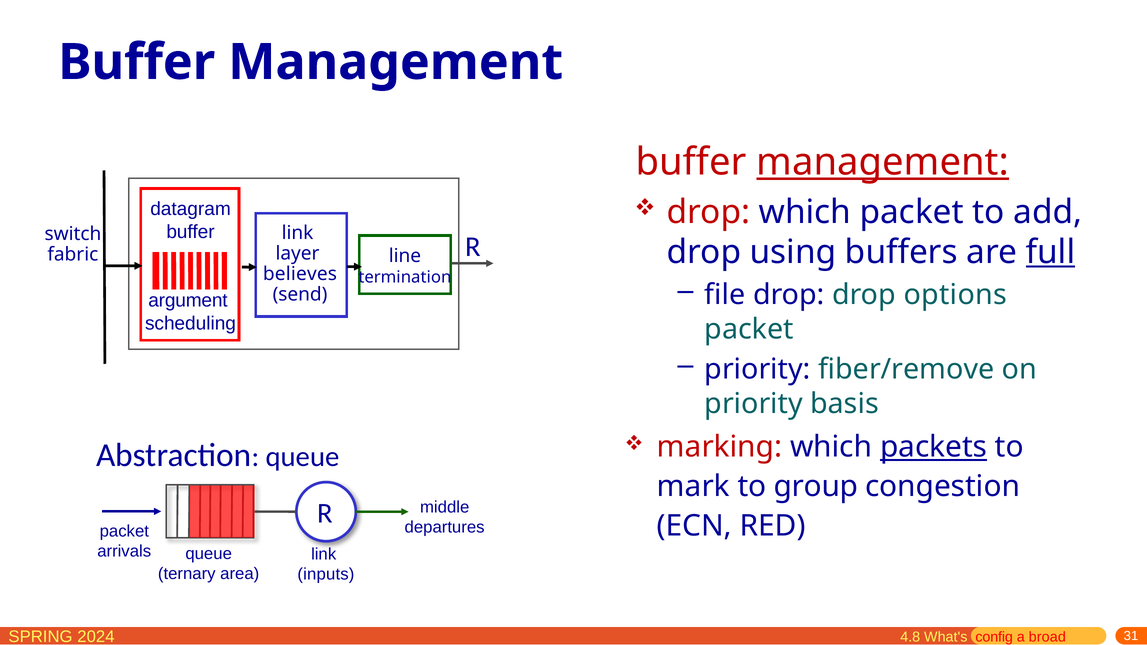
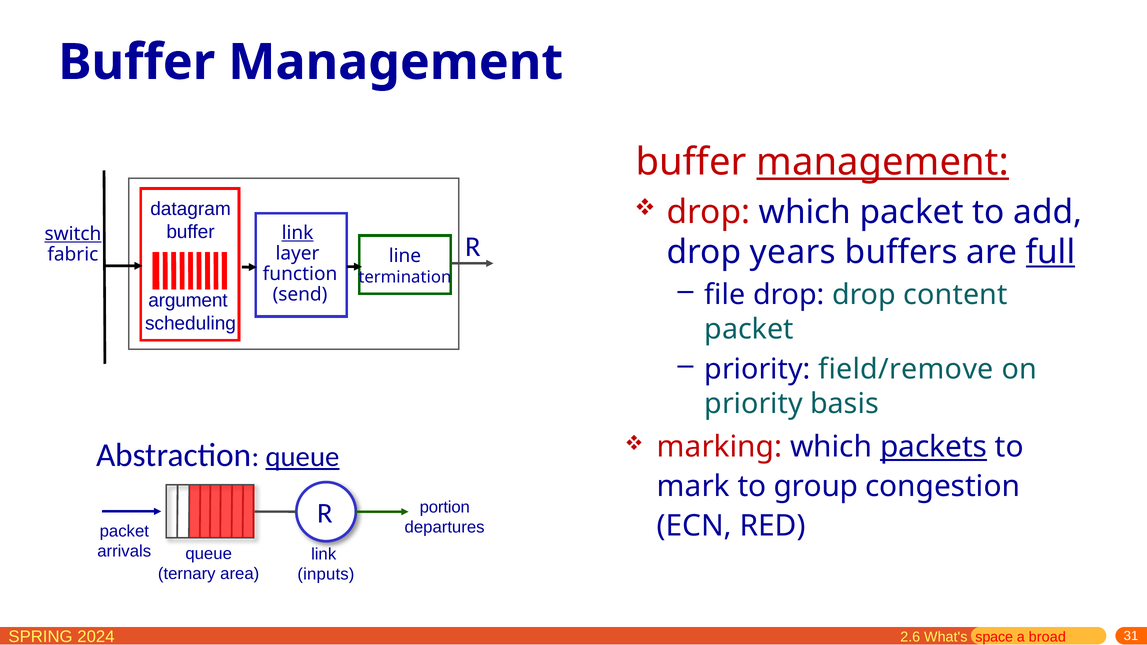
link underline: none -> present (298, 233)
switch underline: none -> present (73, 234)
using: using -> years (793, 252)
believes: believes -> function (300, 274)
options: options -> content (955, 295)
fiber/remove: fiber/remove -> field/remove (906, 370)
queue underline: none -> present (303, 457)
middle: middle -> portion (445, 508)
4.8: 4.8 -> 2.6 (910, 637)
config: config -> space (994, 637)
